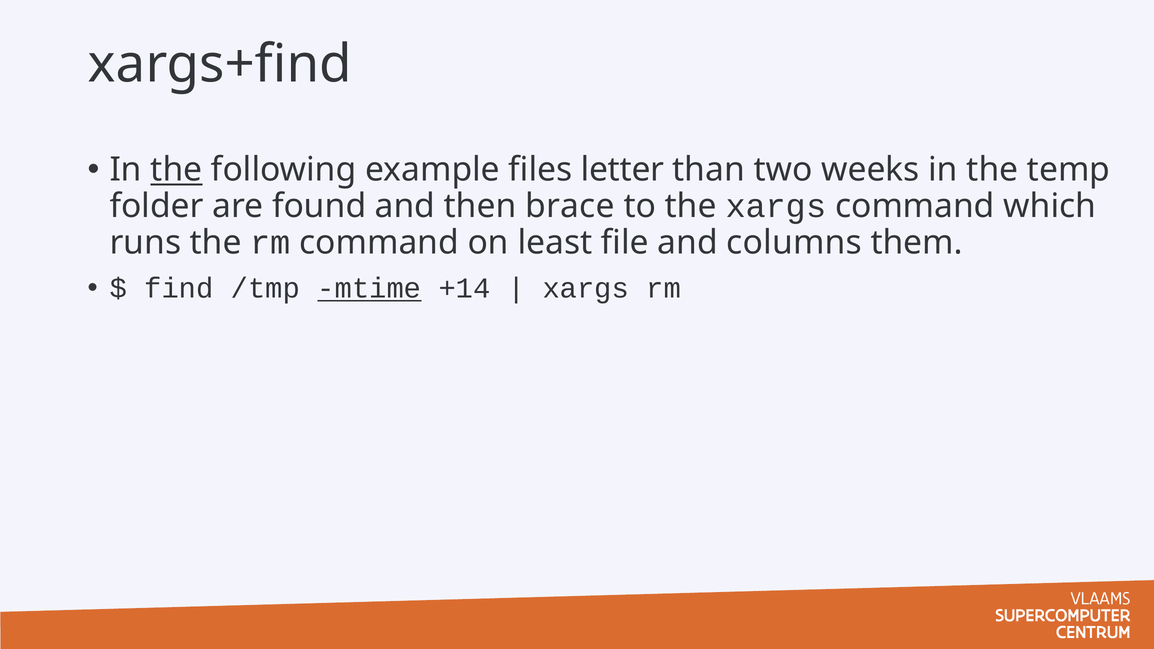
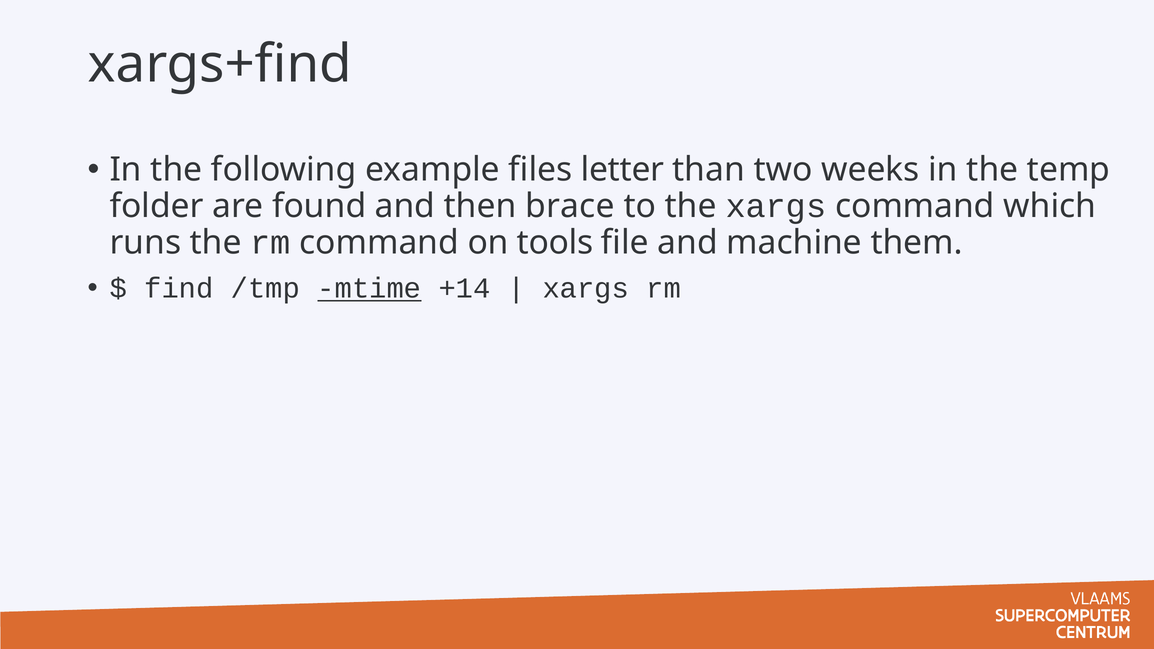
the underline: present -> none (176, 170)
least: least -> tools (555, 243)
columns: columns -> machine (794, 243)
